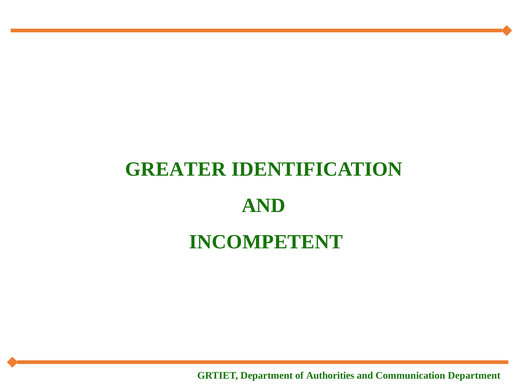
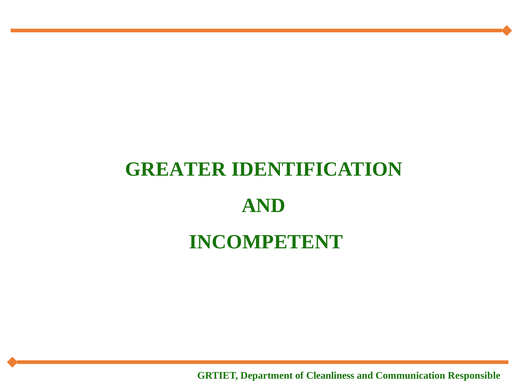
Authorities: Authorities -> Cleanliness (330, 376)
Communication Department: Department -> Responsible (474, 376)
